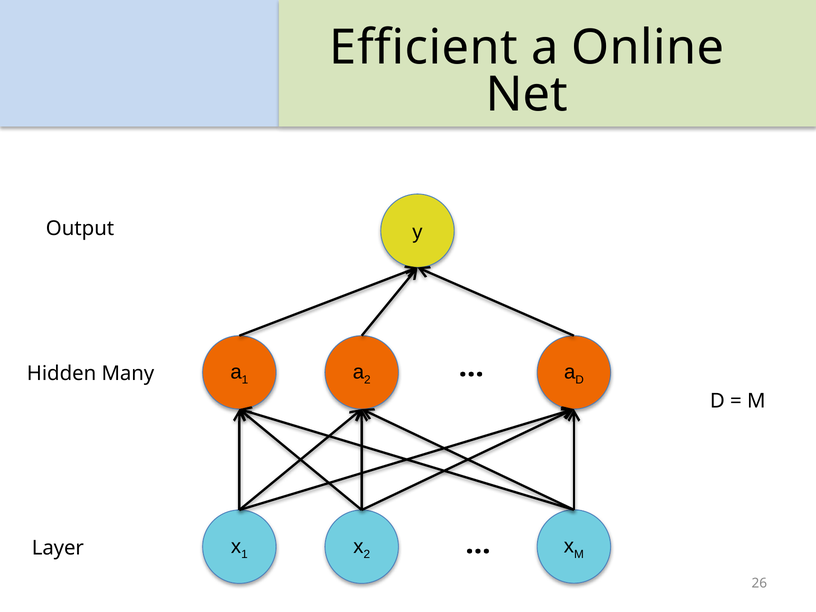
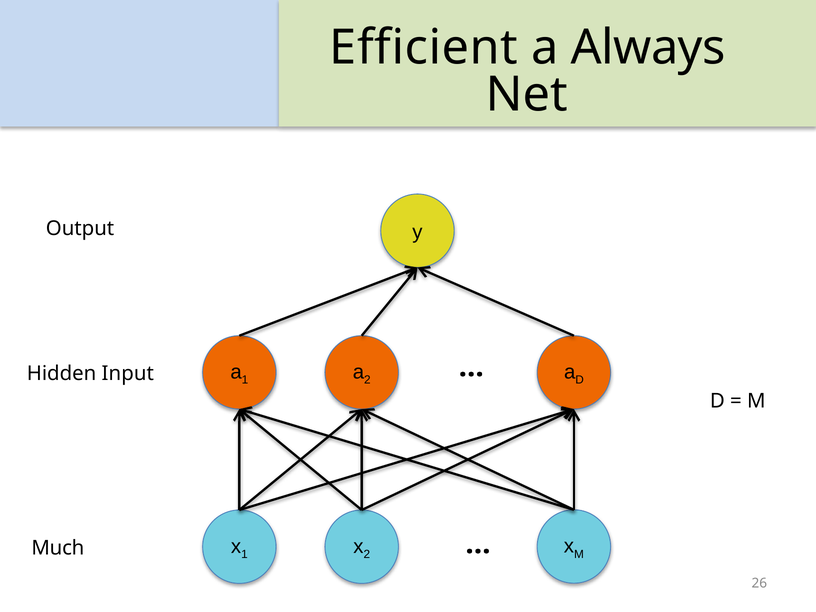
Online: Online -> Always (648, 48)
Many: Many -> Input (128, 374)
Layer: Layer -> Much (58, 548)
